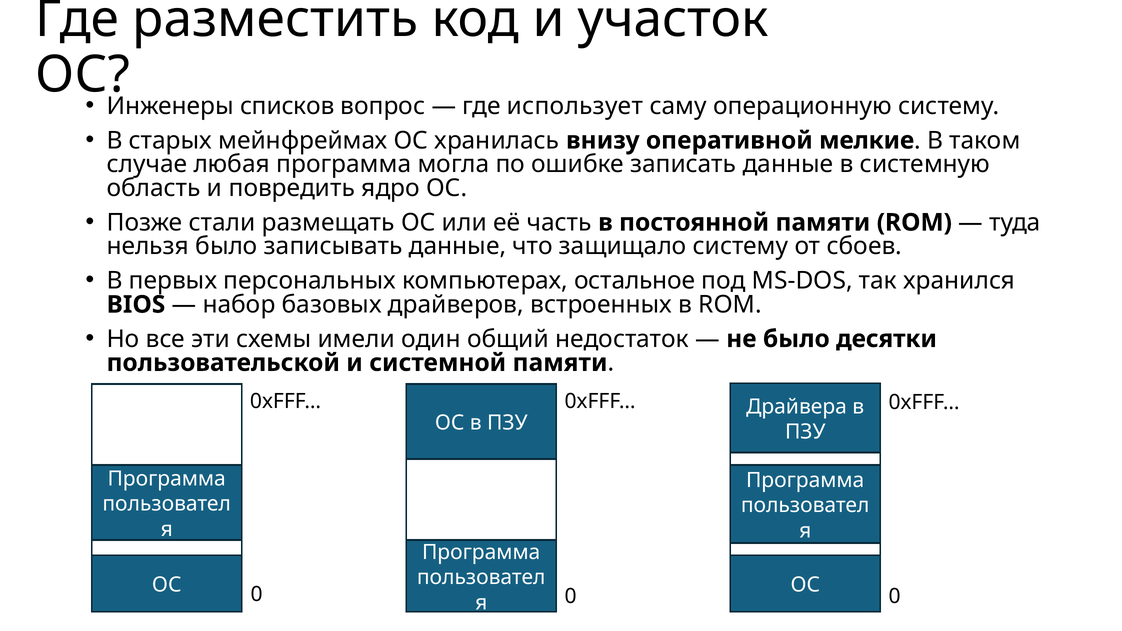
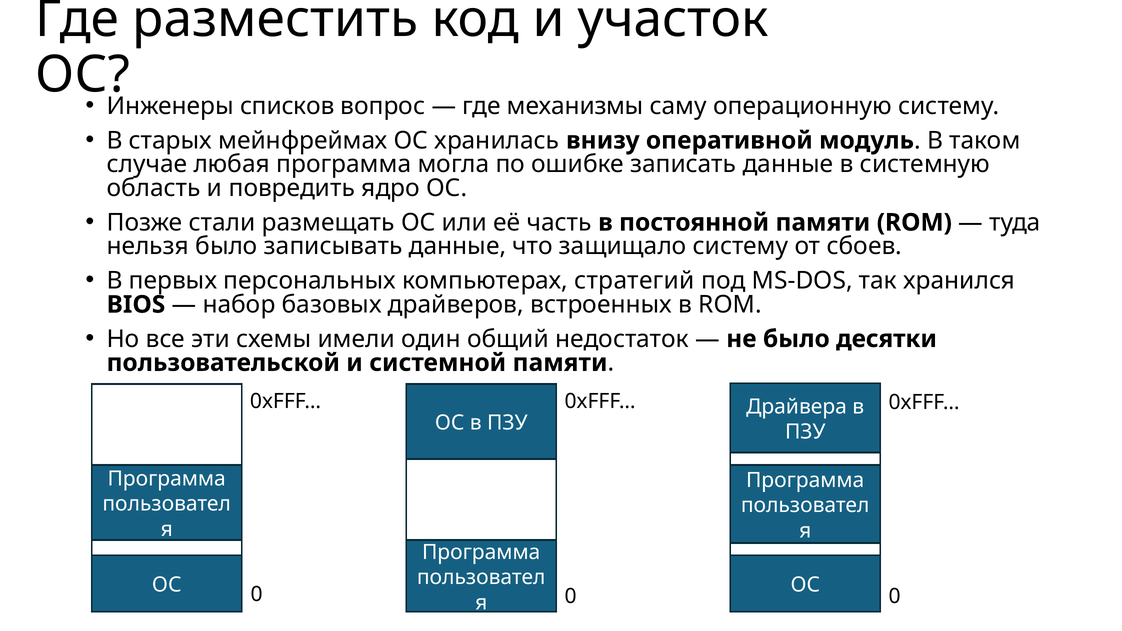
использует: использует -> механизмы (575, 106)
мелкие: мелкие -> модуль (867, 141)
остальное: остальное -> стратегий (634, 281)
